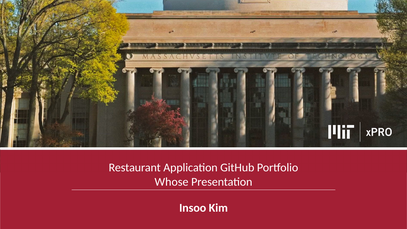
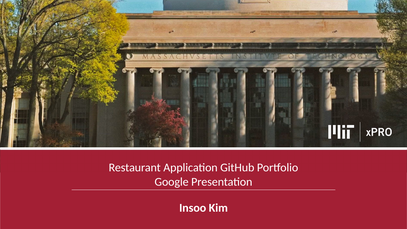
Whose: Whose -> Google (172, 182)
